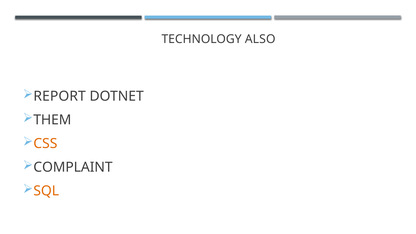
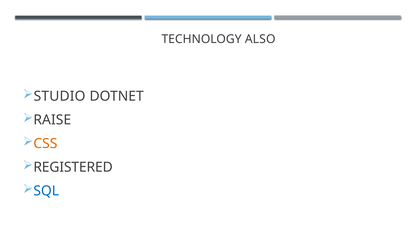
REPORT: REPORT -> STUDIO (60, 96)
THEM: THEM -> RAISE (52, 120)
COMPLAINT: COMPLAINT -> REGISTERED (73, 167)
SQL colour: orange -> blue (46, 191)
